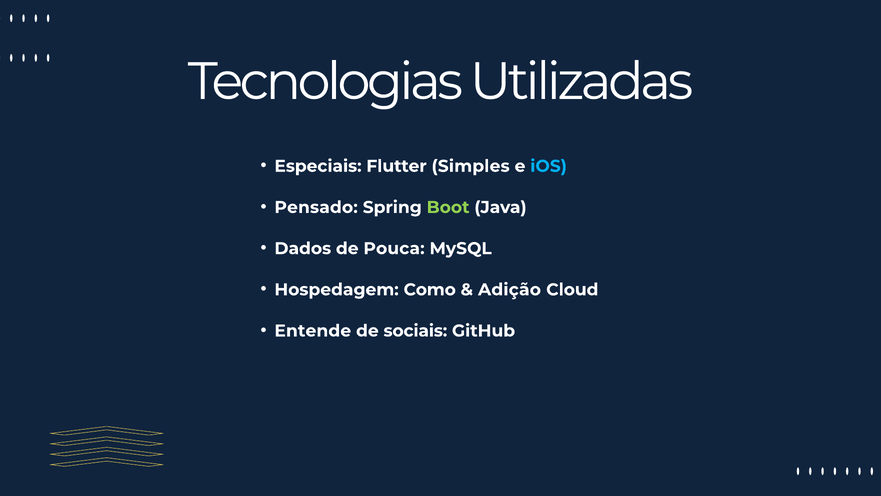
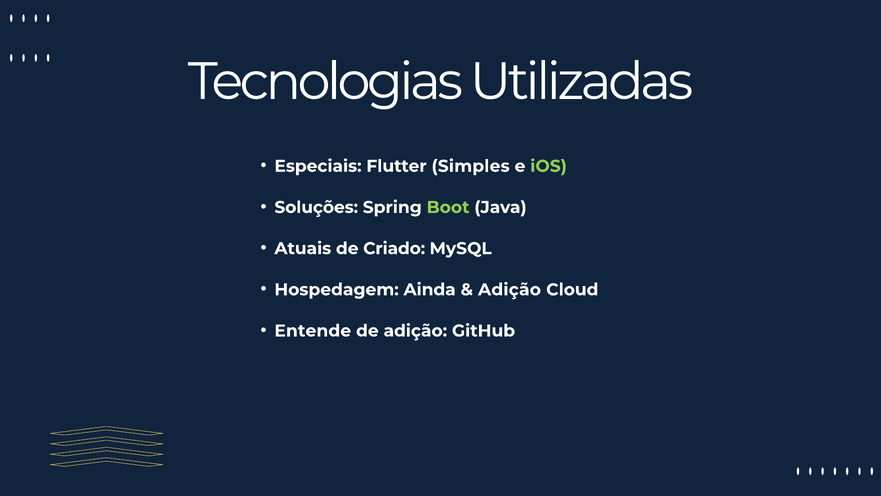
iOS colour: light blue -> light green (549, 166)
Pensado: Pensado -> Soluções (316, 207)
Dados: Dados -> Atuais (303, 248)
Pouca: Pouca -> Criado (394, 248)
Como: Como -> Ainda (430, 289)
de sociais: sociais -> adição (415, 331)
